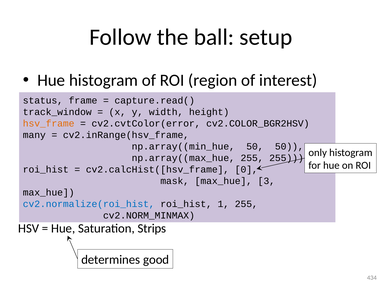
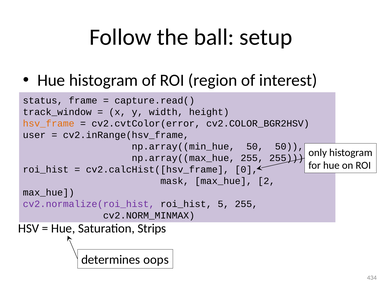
many: many -> user (34, 135)
3: 3 -> 2 (266, 181)
cv2.normalize(roi_hist colour: blue -> purple (89, 204)
1: 1 -> 5 (223, 204)
good: good -> oops (156, 259)
